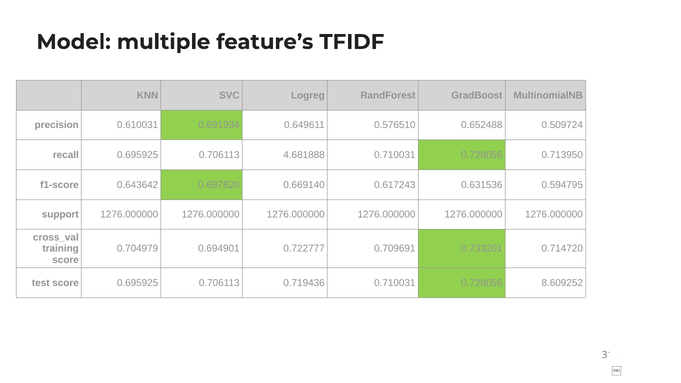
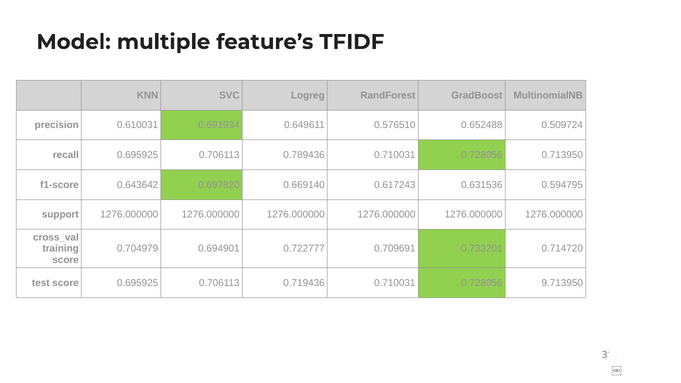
4.681888: 4.681888 -> 0.789436 (304, 155)
8.609252: 8.609252 -> 9.713950 (562, 283)
